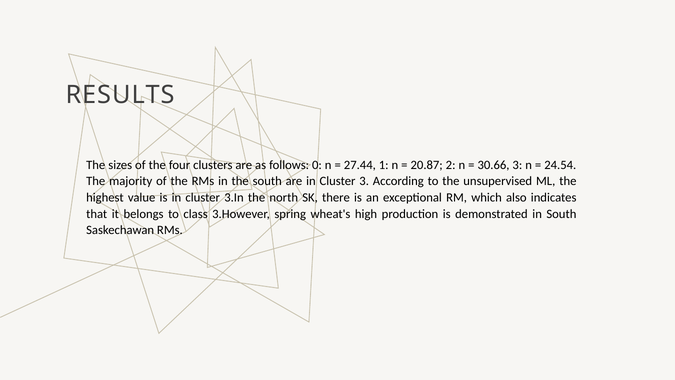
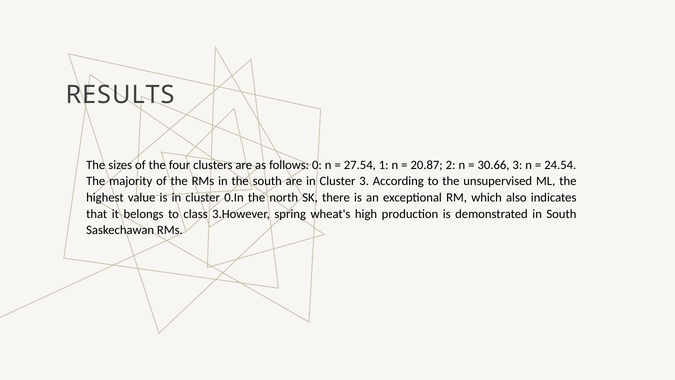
27.44: 27.44 -> 27.54 (360, 165)
3.In: 3.In -> 0.In (234, 197)
